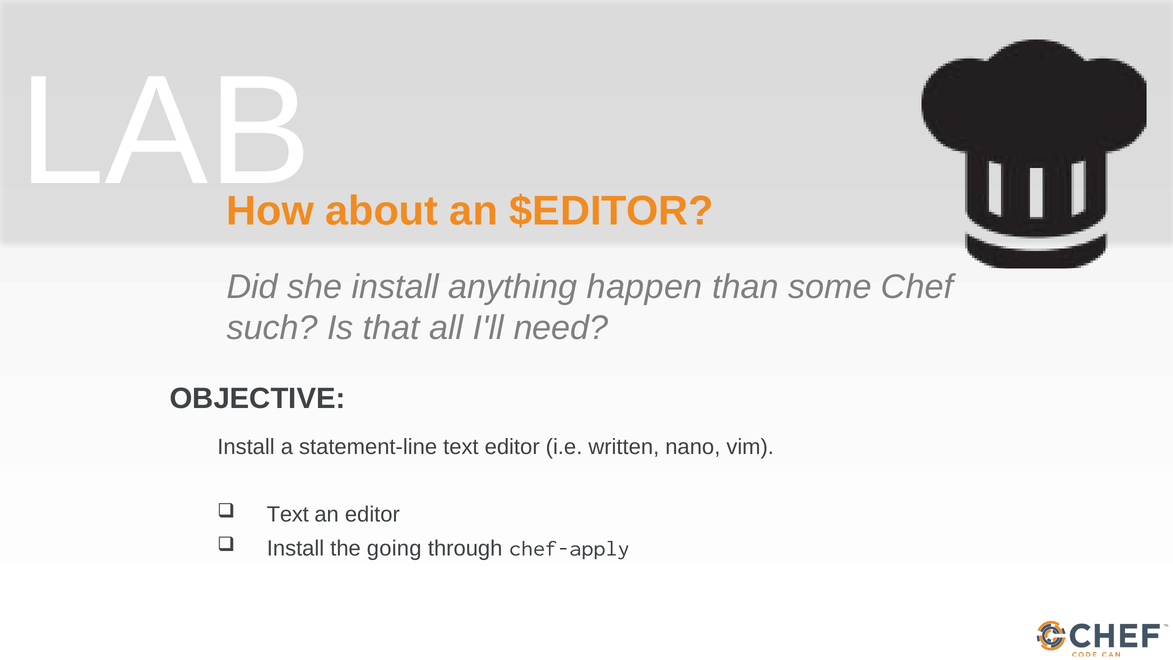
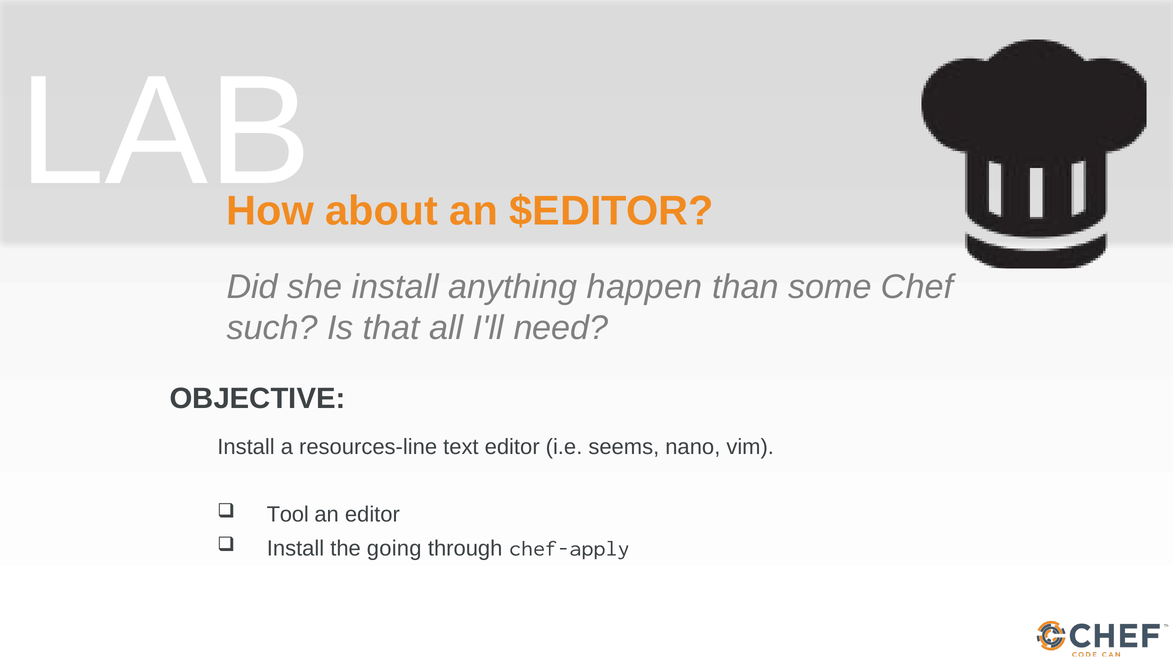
statement-line: statement-line -> resources-line (368, 447)
written: written -> seems (624, 447)
Text: Text -> Tool (288, 514)
